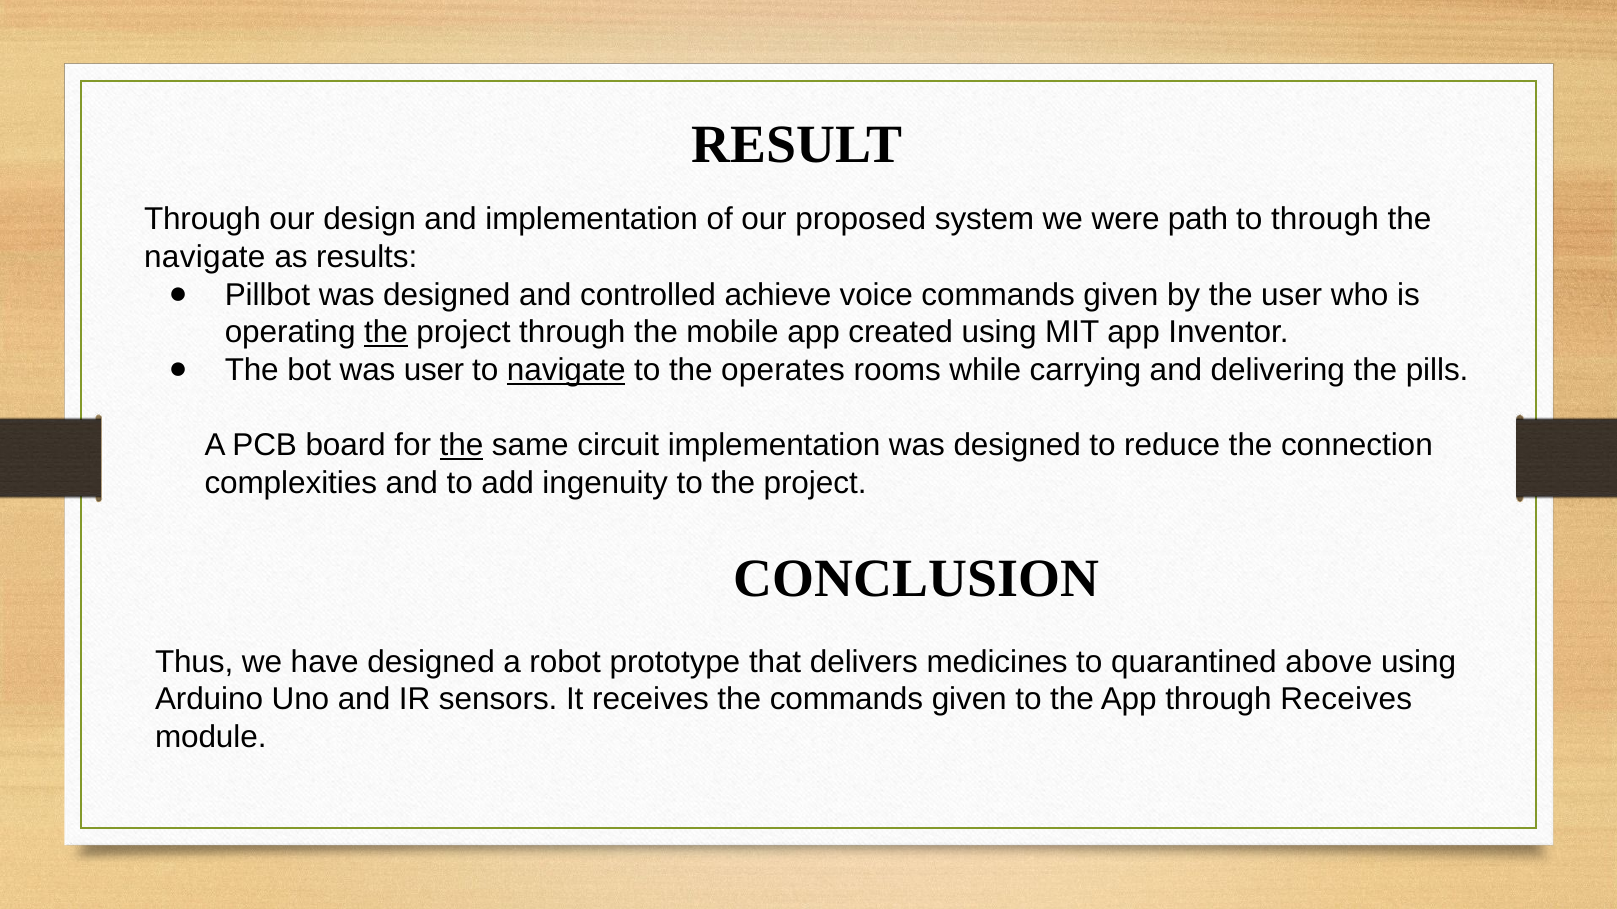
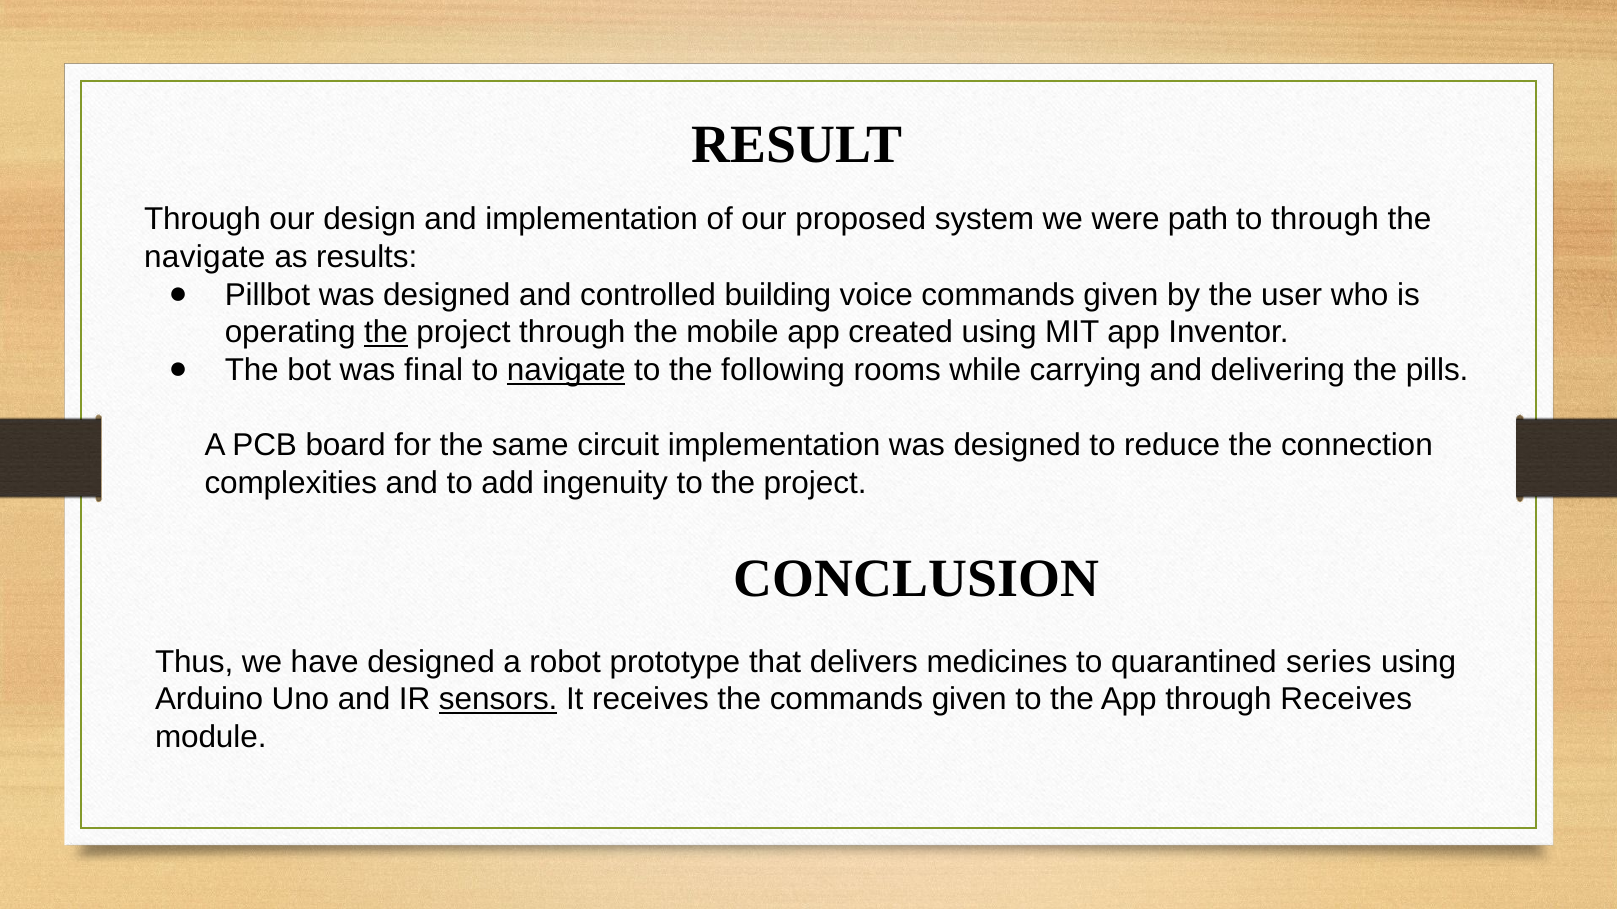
achieve: achieve -> building (778, 295)
was user: user -> final (434, 370)
operates: operates -> following (783, 370)
the underline: present -> none (462, 446)
above: above -> series (1329, 662)
sensors underline: none -> present (498, 700)
